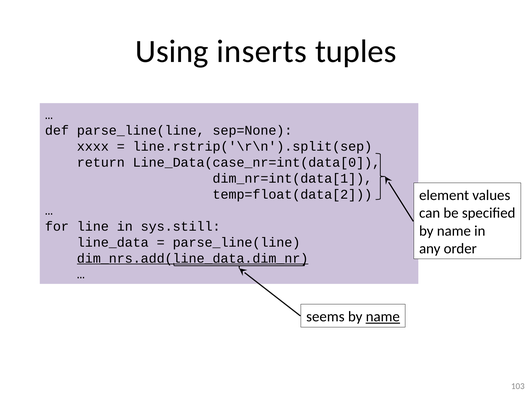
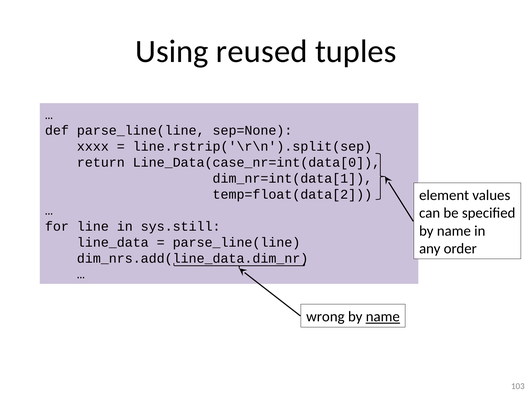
inserts: inserts -> reused (262, 51)
dim_nrs.add(line_data.dim_nr underline: present -> none (193, 258)
seems: seems -> wrong (325, 317)
